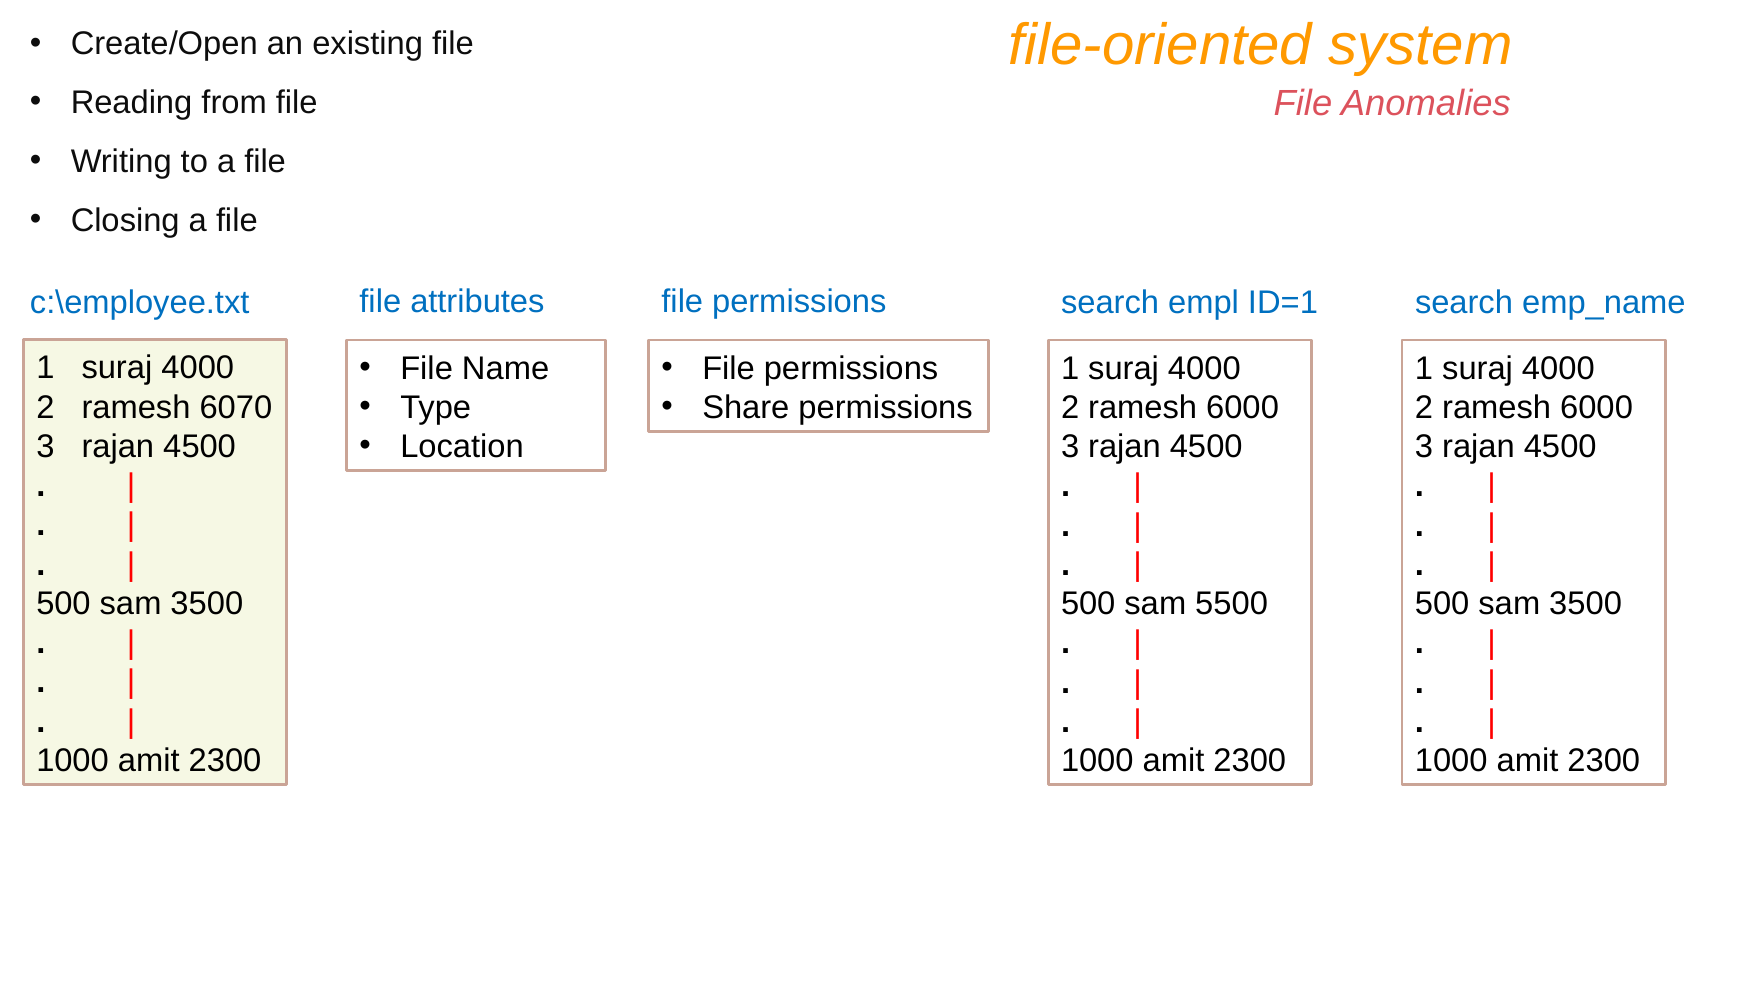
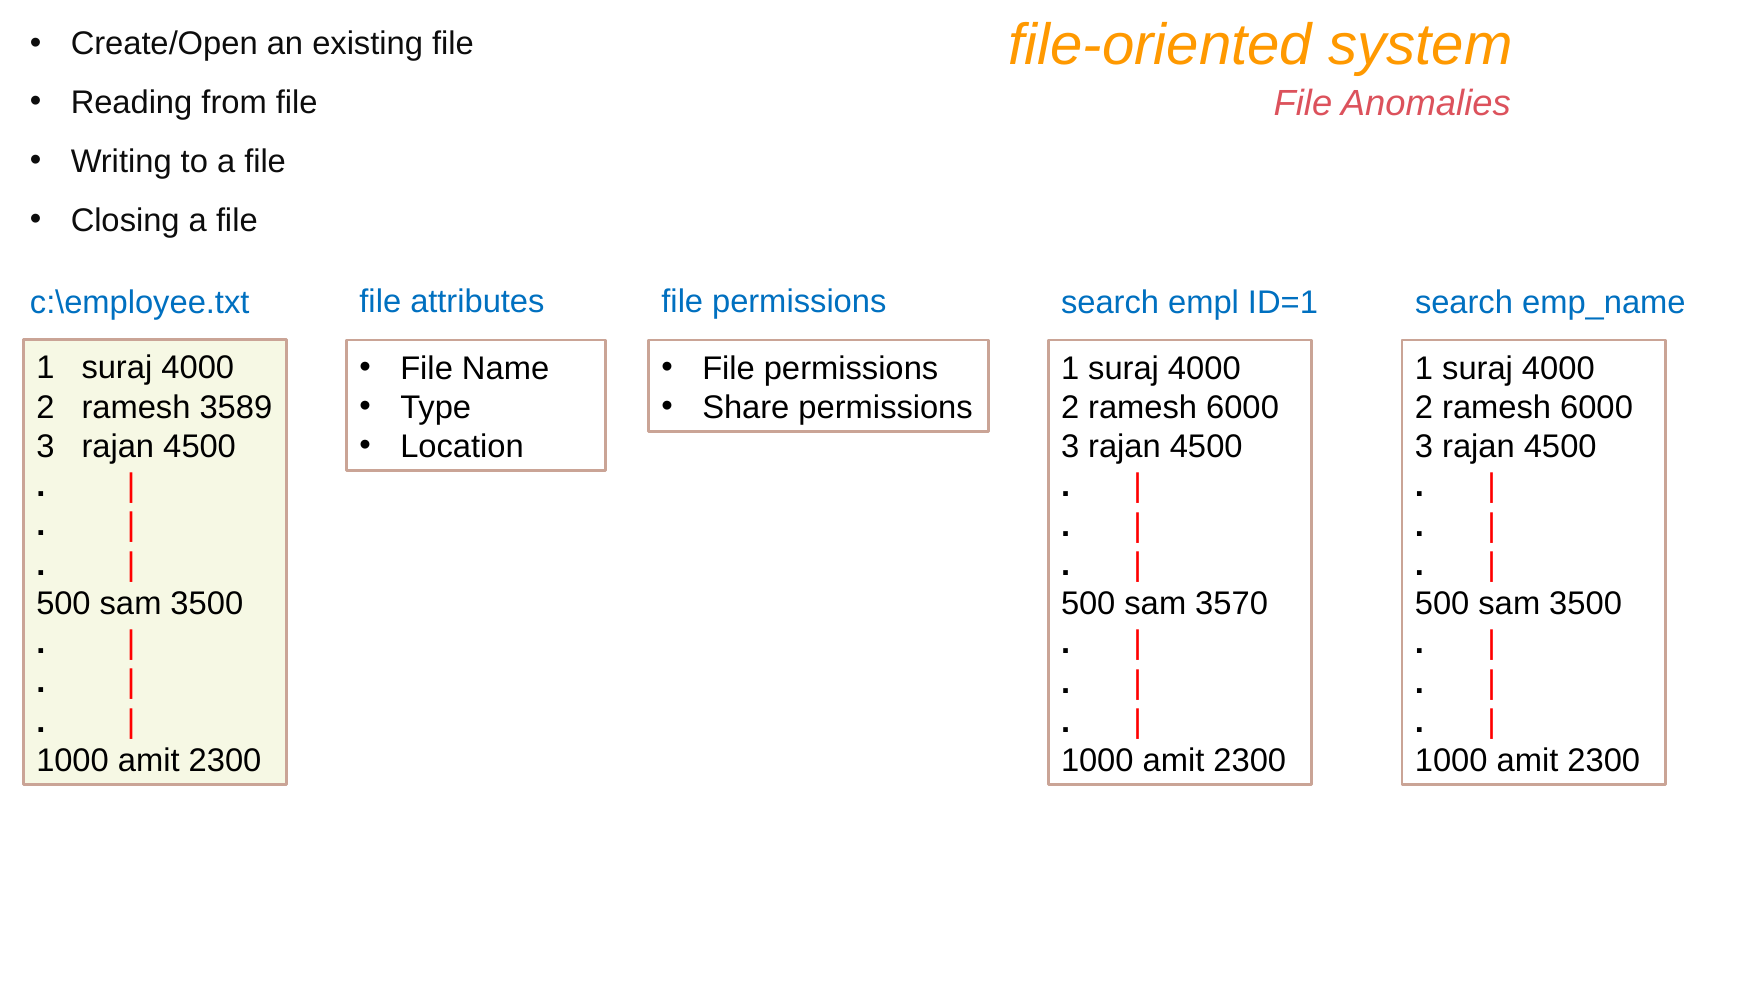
6070: 6070 -> 3589 (236, 407)
5500: 5500 -> 3570 (1232, 604)
